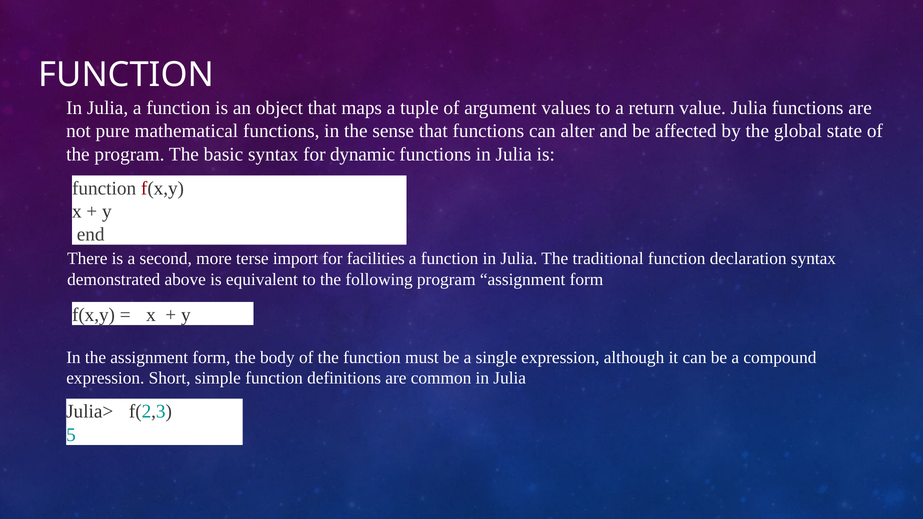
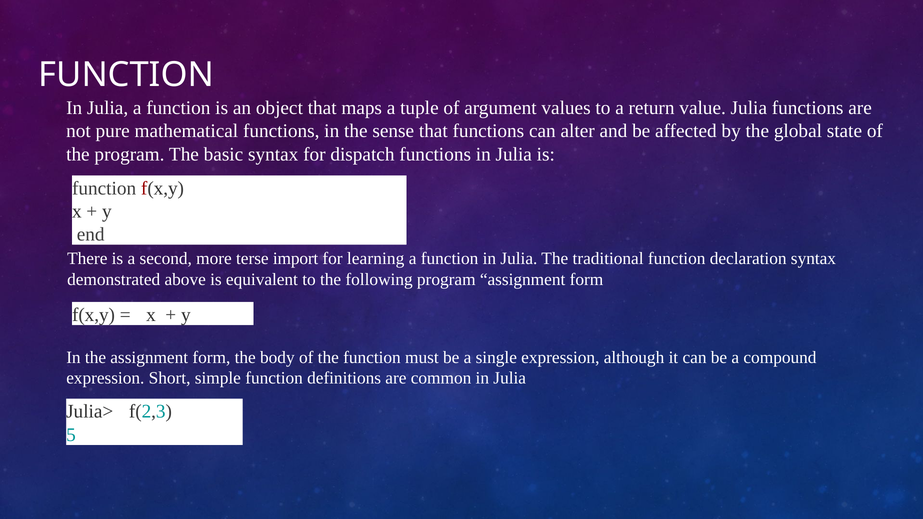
dynamic: dynamic -> dispatch (362, 154)
facilities: facilities -> learning (376, 259)
